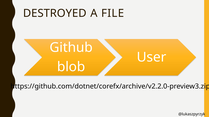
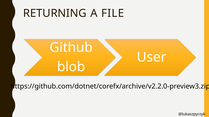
DESTROYED: DESTROYED -> RETURNING (55, 13)
